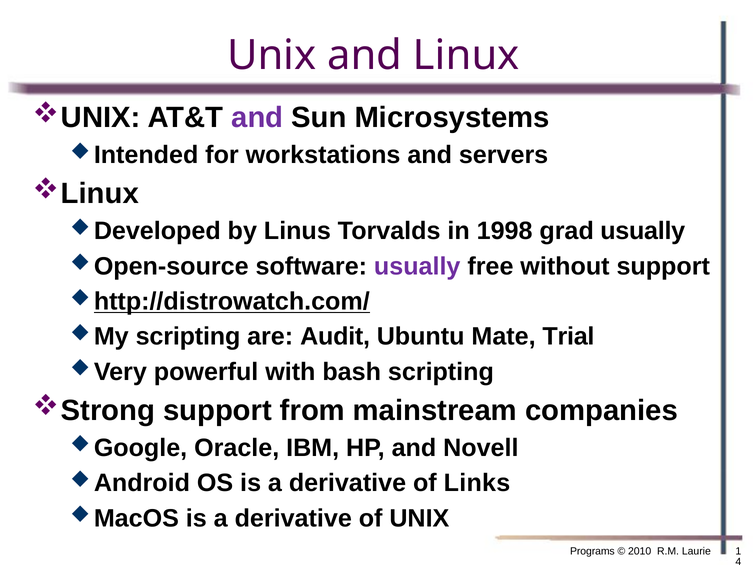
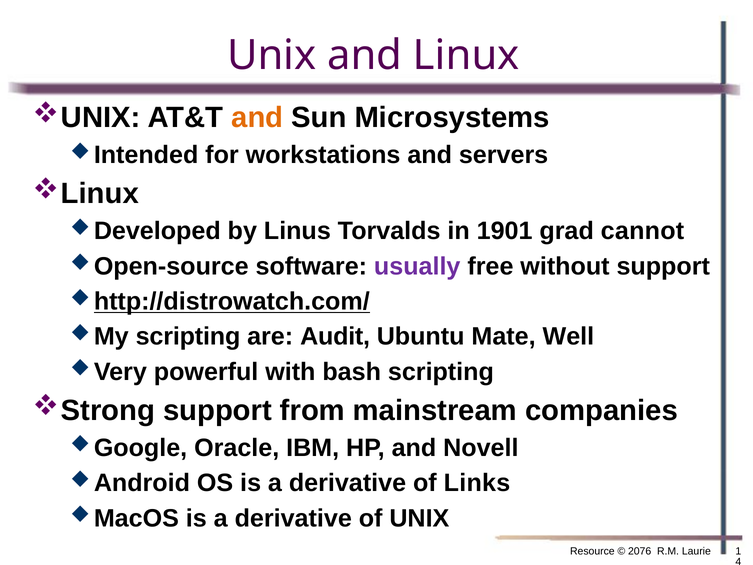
and colour: purple -> orange (257, 118)
1998: 1998 -> 1901 (505, 231)
grad usually: usually -> cannot (642, 231)
Trial: Trial -> Well (568, 336)
Programs: Programs -> Resource (592, 551)
2010: 2010 -> 2076 (640, 551)
